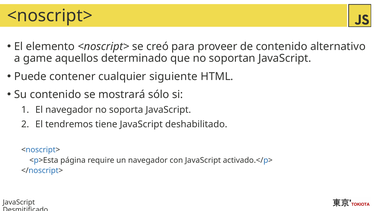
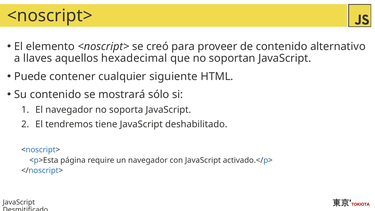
game: game -> llaves (38, 58)
determinado: determinado -> hexadecimal (134, 58)
